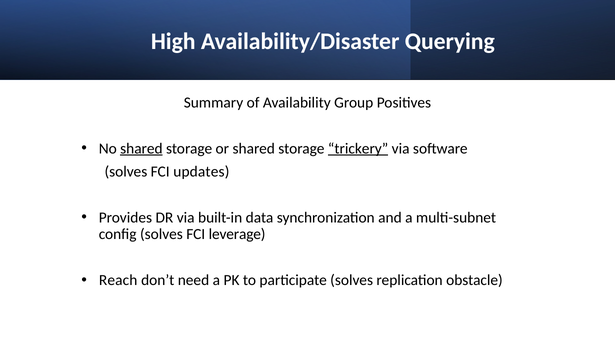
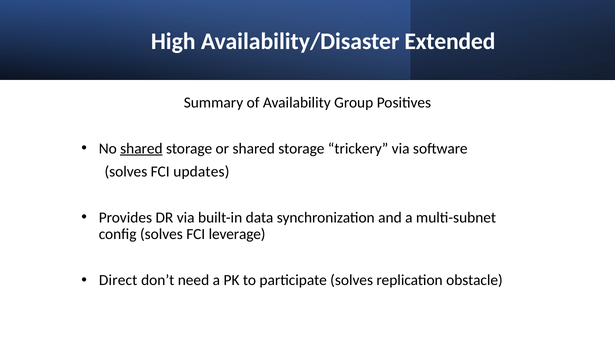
Querying: Querying -> Extended (450, 42)
trickery underline: present -> none (358, 148)
Reach: Reach -> Direct (118, 280)
